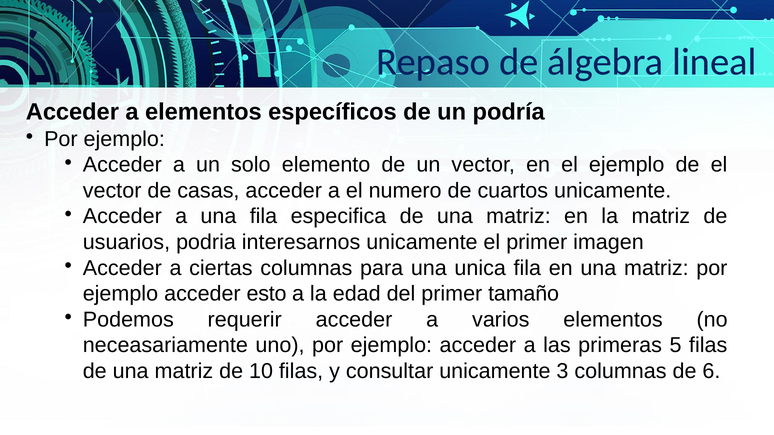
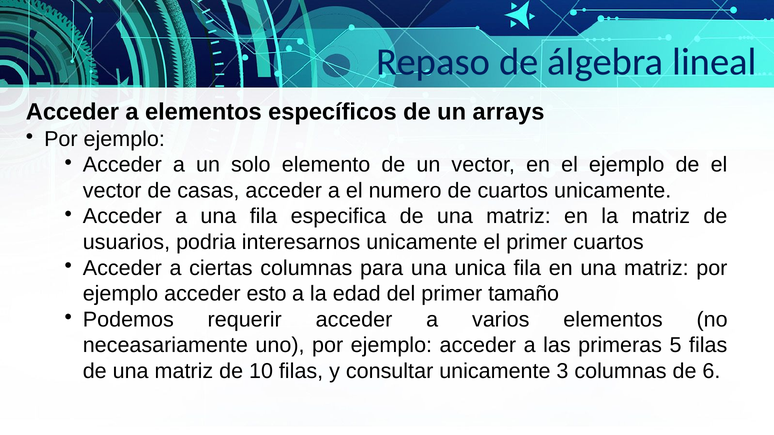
podría: podría -> arrays (509, 112)
primer imagen: imagen -> cuartos (608, 242)
